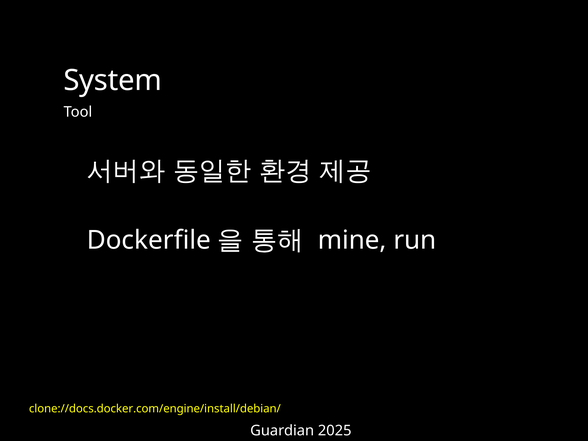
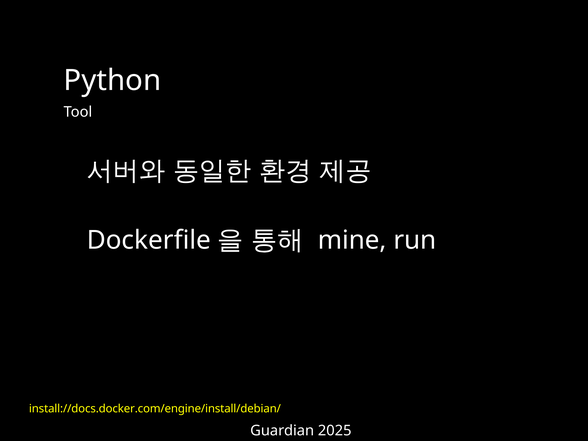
System: System -> Python (112, 80)
clone://docs.docker.com/engine/install/debian/: clone://docs.docker.com/engine/install/debian/ -> install://docs.docker.com/engine/install/debian/ (155, 409)
